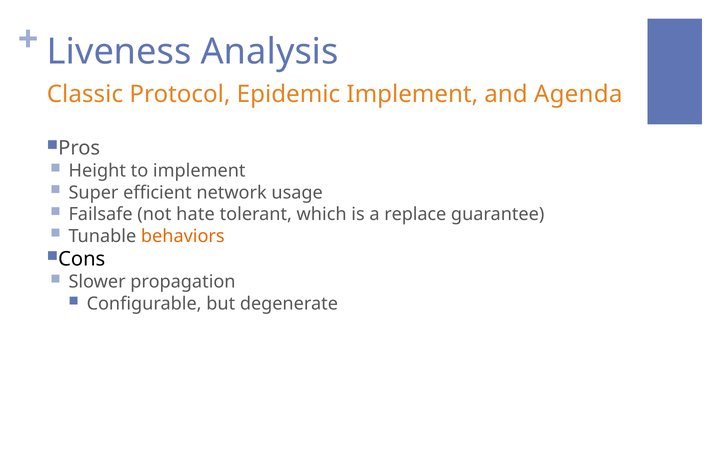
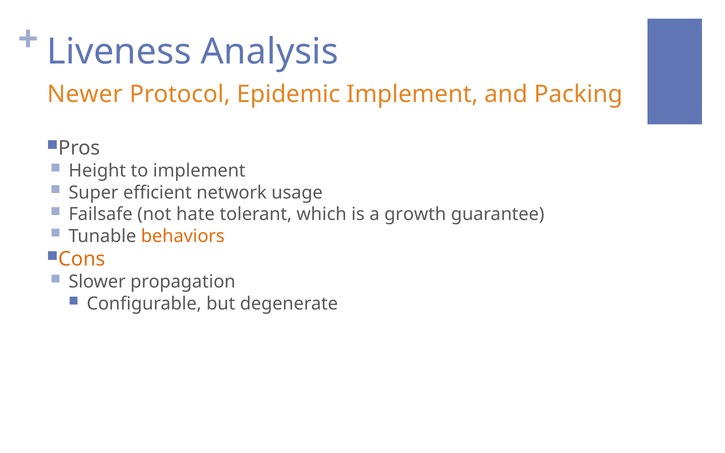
Classic: Classic -> Newer (85, 94)
Agenda: Agenda -> Packing (578, 94)
replace: replace -> growth (415, 214)
Cons colour: black -> orange (82, 259)
